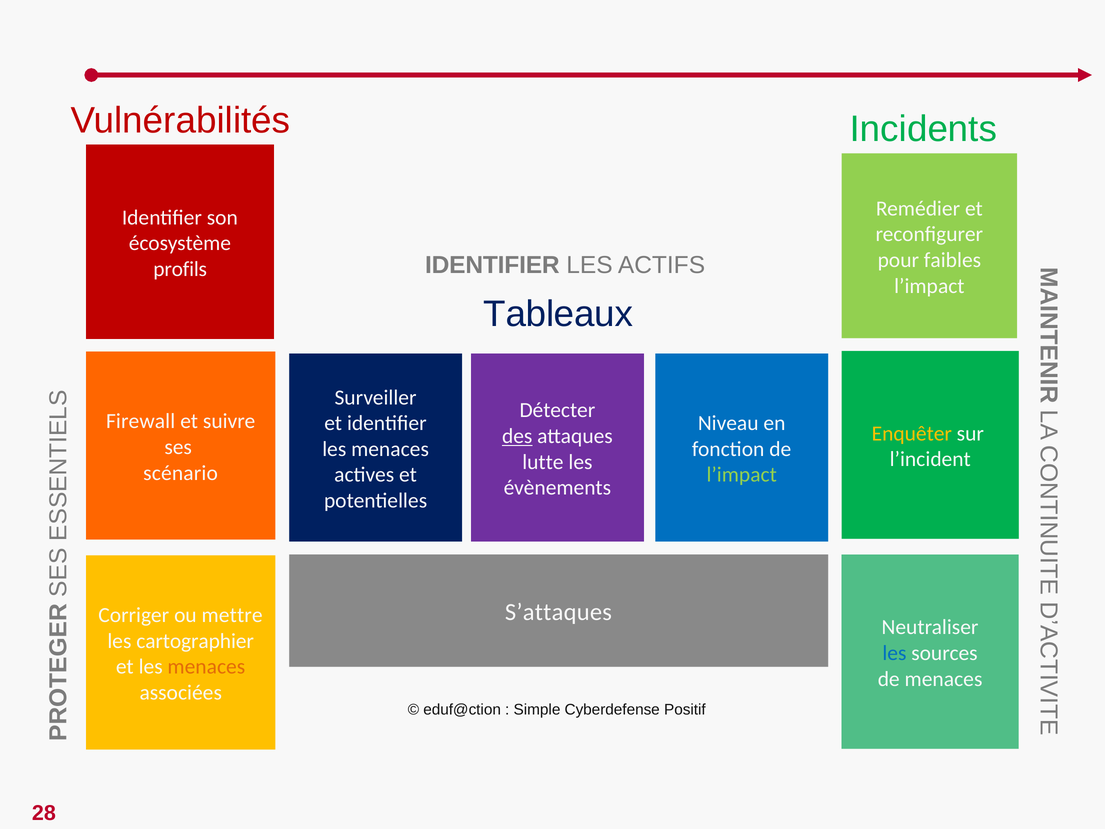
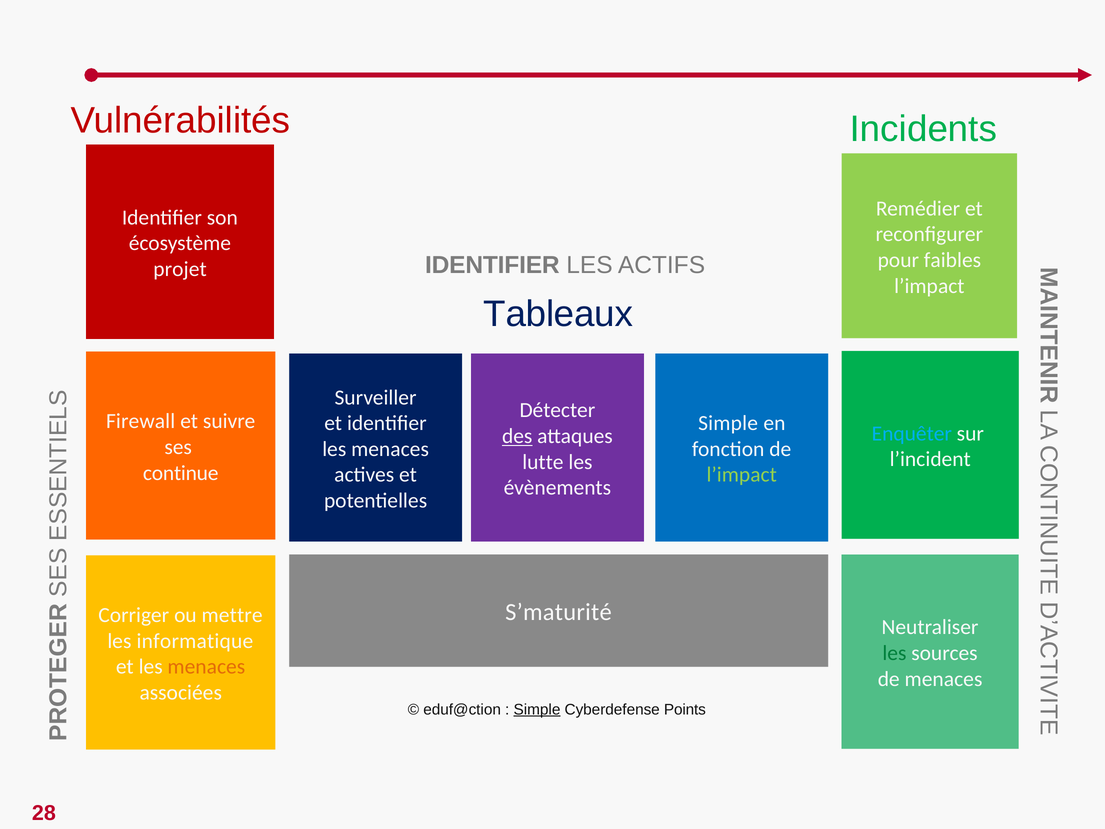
profils: profils -> projet (180, 269)
Niveau: Niveau -> Simple (728, 423)
Enquêter colour: yellow -> light blue (912, 433)
scénario: scénario -> continue (181, 473)
S’attaques: S’attaques -> S’maturité (558, 612)
les cartographier: cartographier -> informatique (195, 641)
les colour: blue -> green (894, 653)
Simple underline: none -> present (537, 709)
Positif: Positif -> Points (685, 709)
